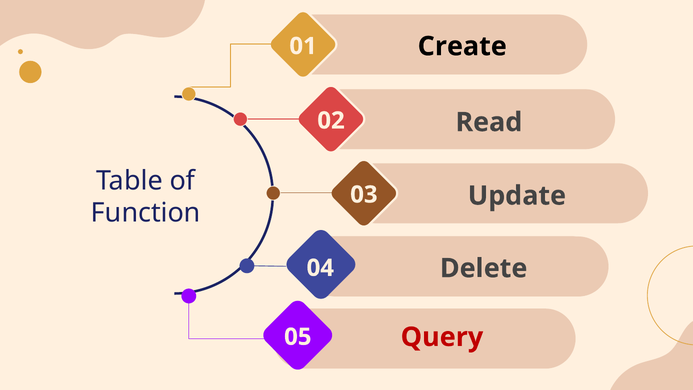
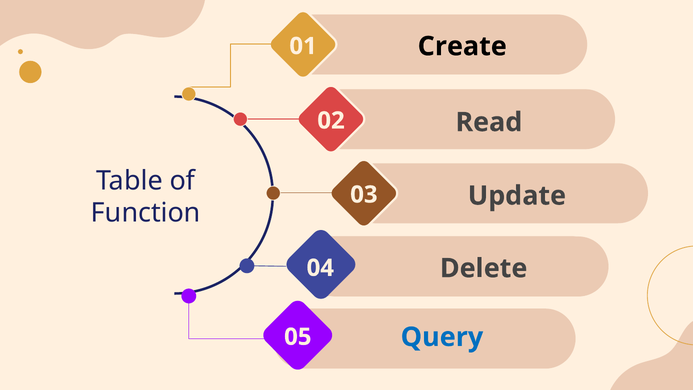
Query colour: red -> blue (442, 337)
